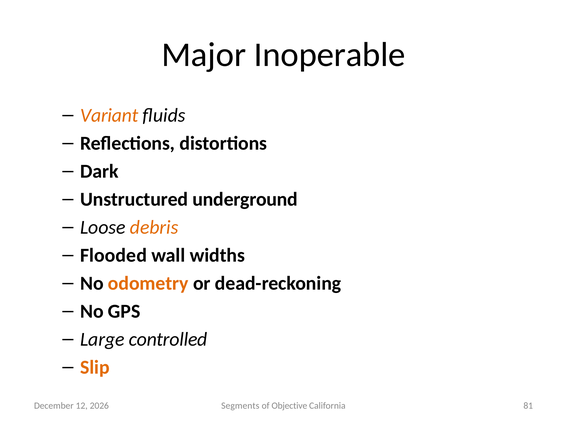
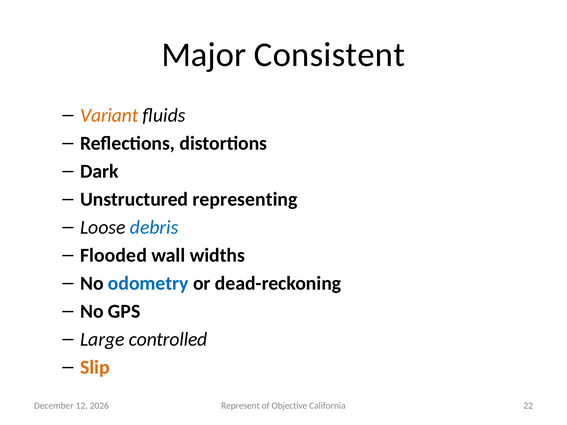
Inoperable: Inoperable -> Consistent (329, 55)
underground: underground -> representing (245, 199)
debris colour: orange -> blue (154, 227)
odometry colour: orange -> blue (148, 283)
Segments: Segments -> Represent (240, 406)
81: 81 -> 22 (528, 406)
